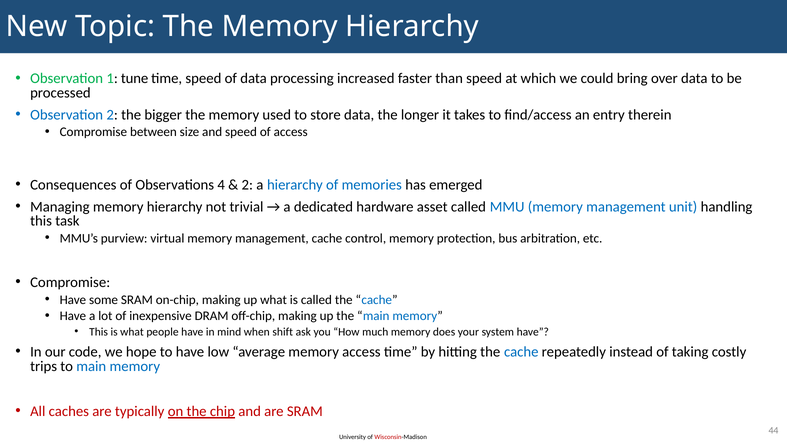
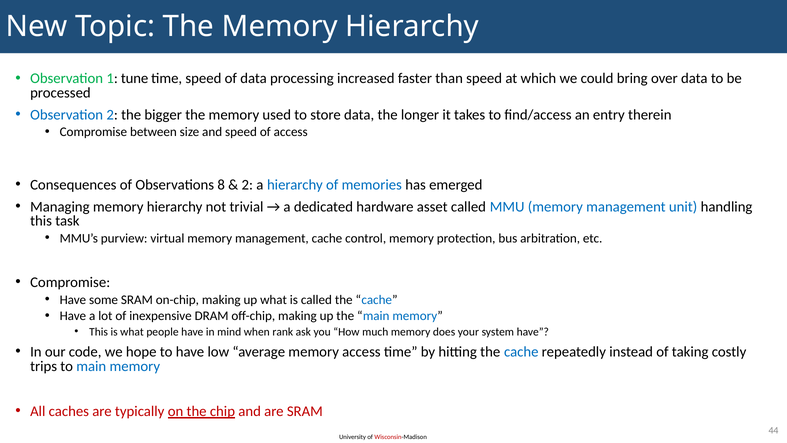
4: 4 -> 8 (221, 185)
shift: shift -> rank (283, 332)
